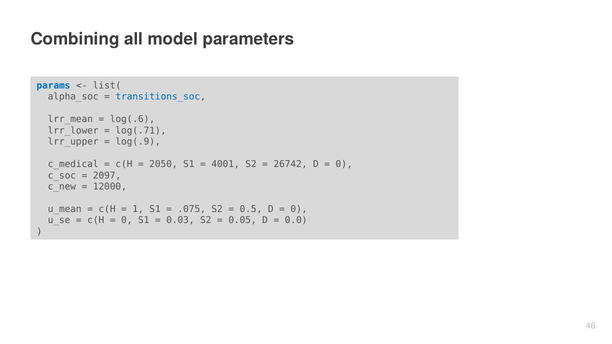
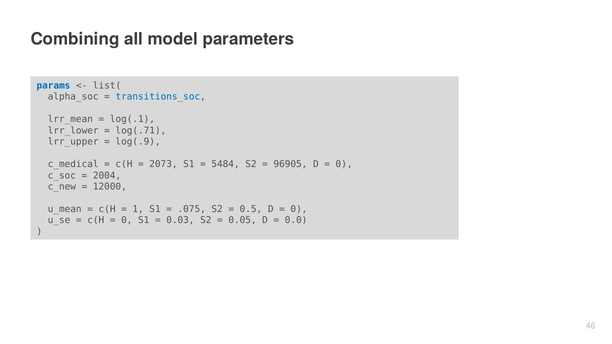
log(.6: log(.6 -> log(.1 (132, 119)
2050: 2050 -> 2073 (163, 164)
4001: 4001 -> 5484 (226, 164)
26742: 26742 -> 96905 (290, 164)
2097: 2097 -> 2004 (107, 176)
